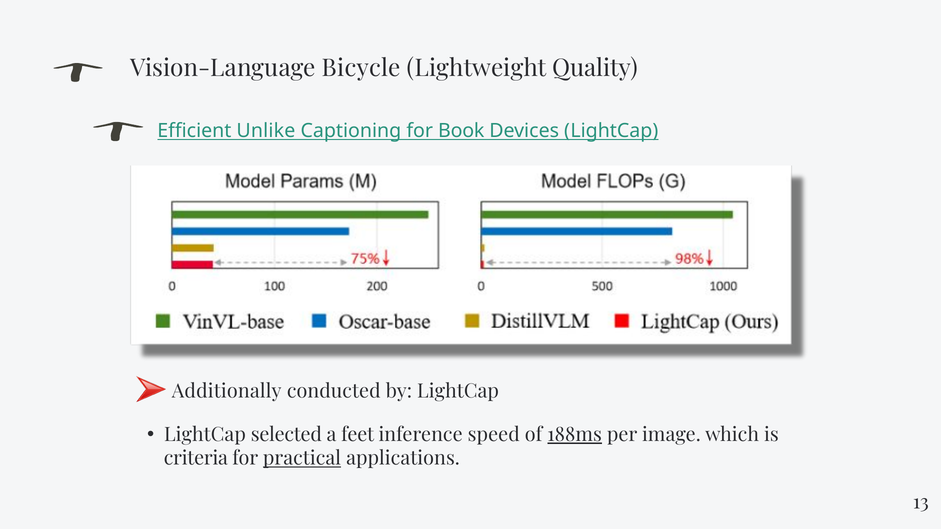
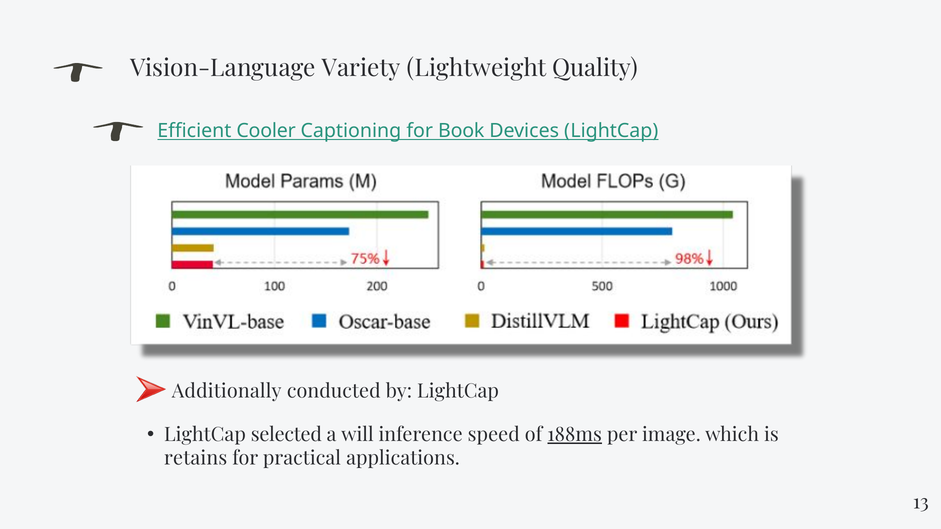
Bicycle: Bicycle -> Variety (361, 68)
Unlike: Unlike -> Cooler (266, 131)
feet: feet -> will (357, 435)
criteria: criteria -> retains (196, 459)
practical underline: present -> none (302, 459)
